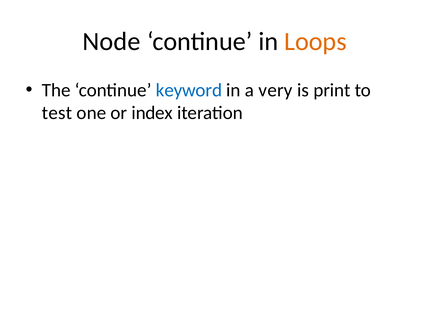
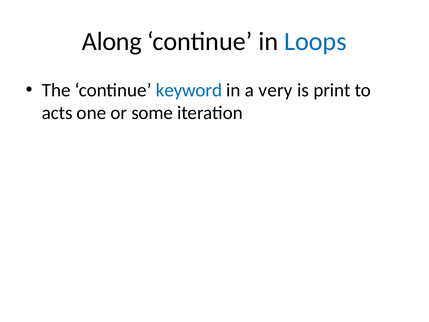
Node: Node -> Along (112, 42)
Loops colour: orange -> blue (315, 42)
test: test -> acts (57, 113)
index: index -> some (152, 113)
